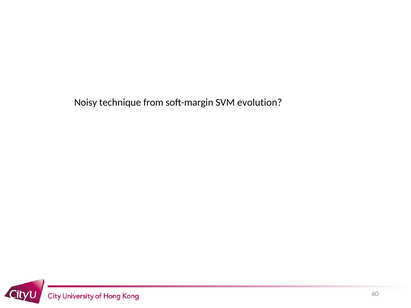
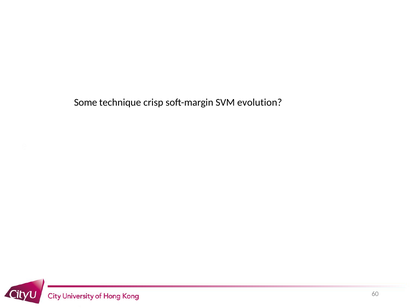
Noisy: Noisy -> Some (86, 103)
from: from -> crisp (153, 103)
